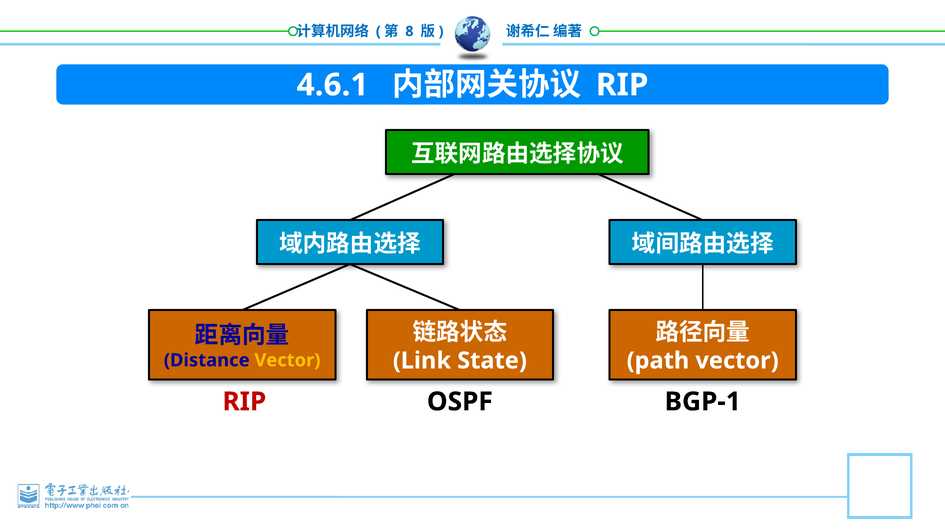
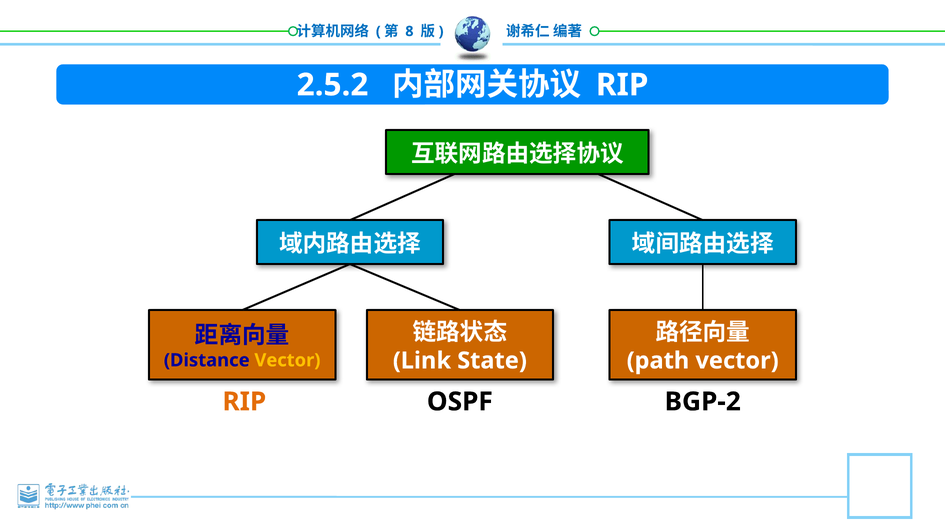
4.6.1: 4.6.1 -> 2.5.2 (333, 85)
RIP colour: red -> orange (244, 401)
BGP-1: BGP-1 -> BGP-2 (703, 401)
